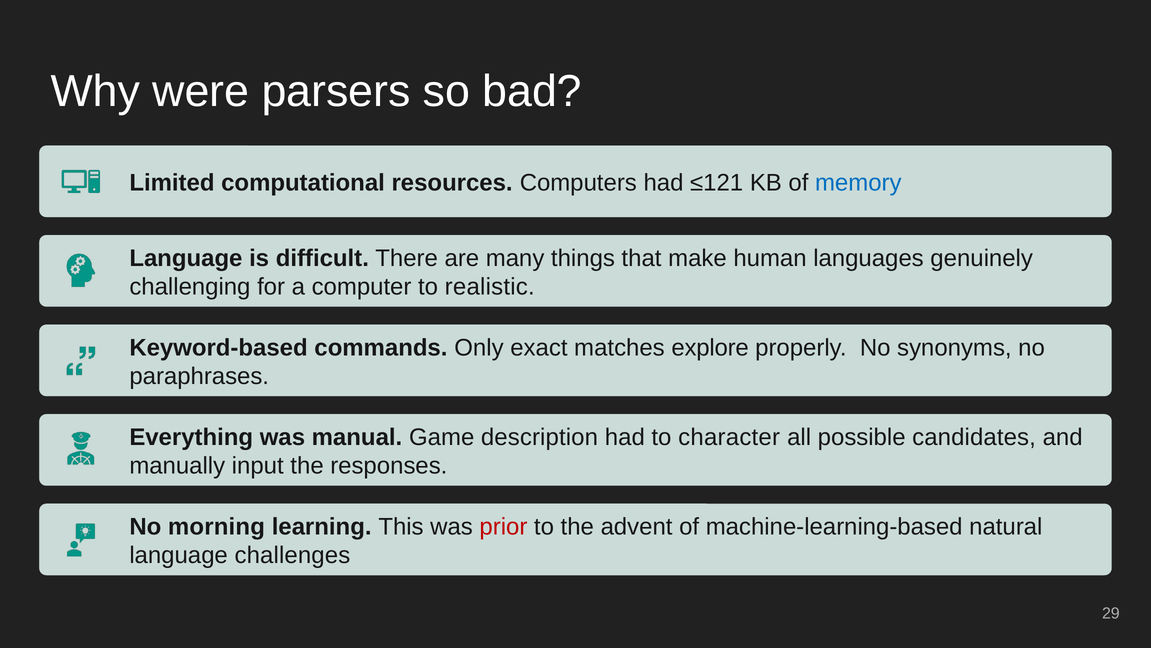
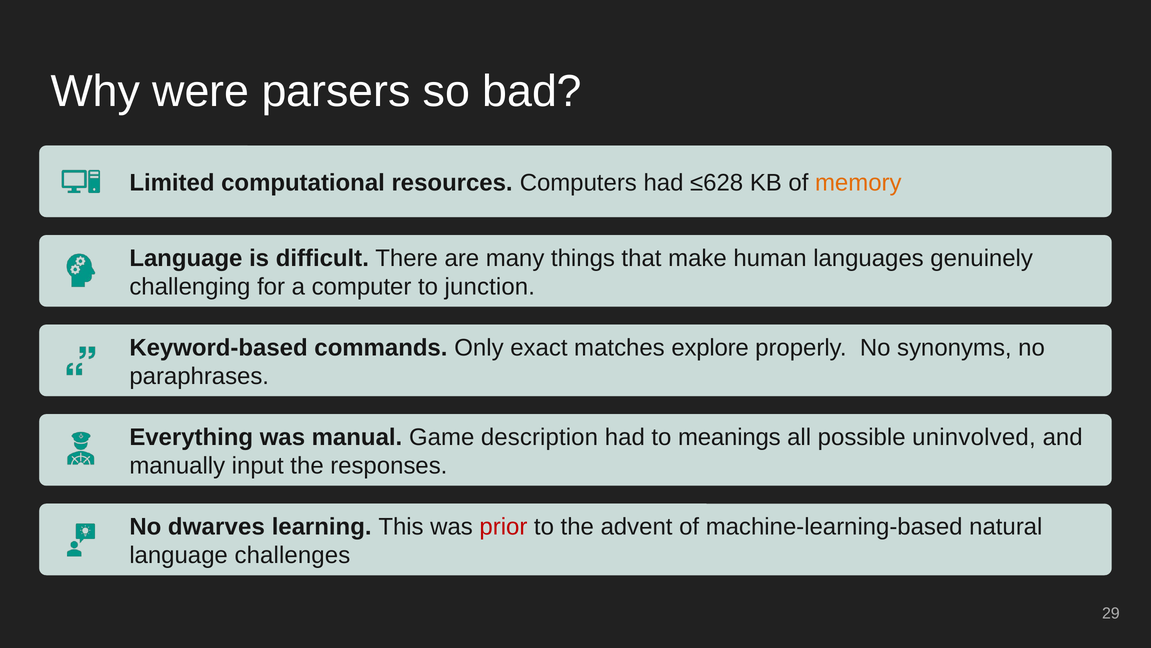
≤121: ≤121 -> ≤628 (717, 183)
memory colour: blue -> orange (858, 183)
realistic: realistic -> junction (490, 287)
character: character -> meanings (729, 437)
candidates: candidates -> uninvolved (974, 437)
morning: morning -> dwarves (216, 526)
